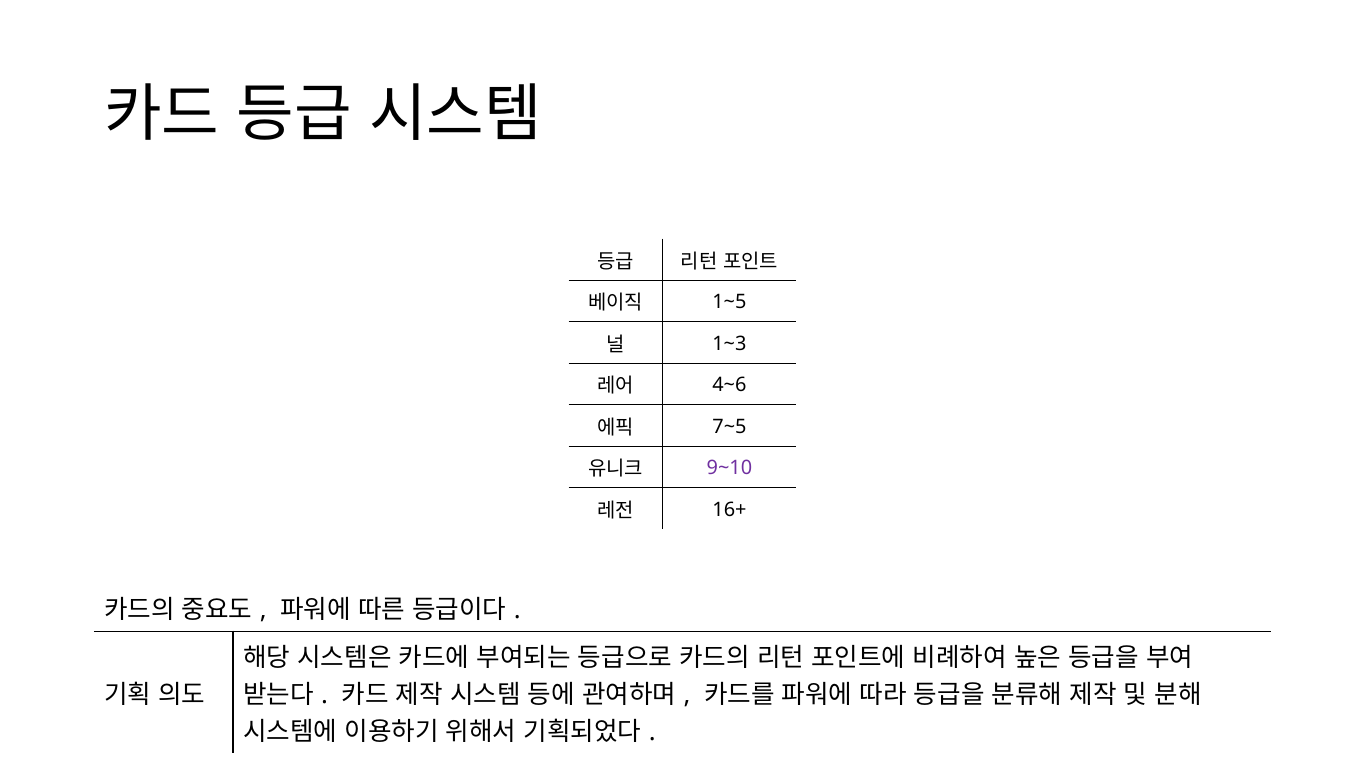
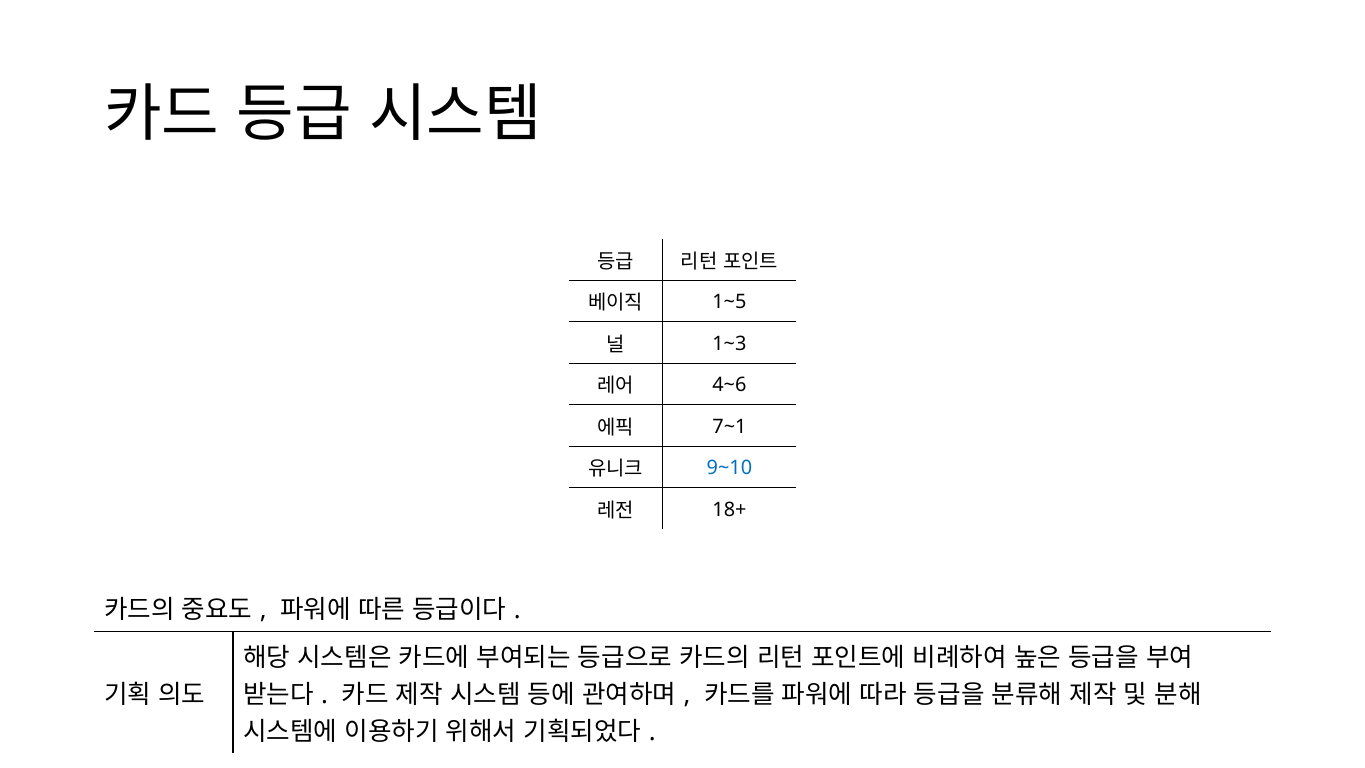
7~5: 7~5 -> 7~1 (729, 427)
9~10 colour: purple -> blue (729, 468)
16+: 16+ -> 18+ (729, 510)
